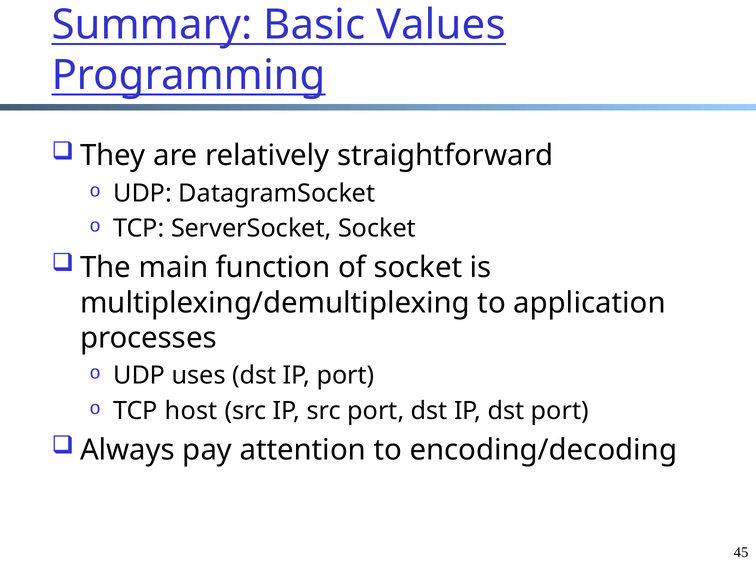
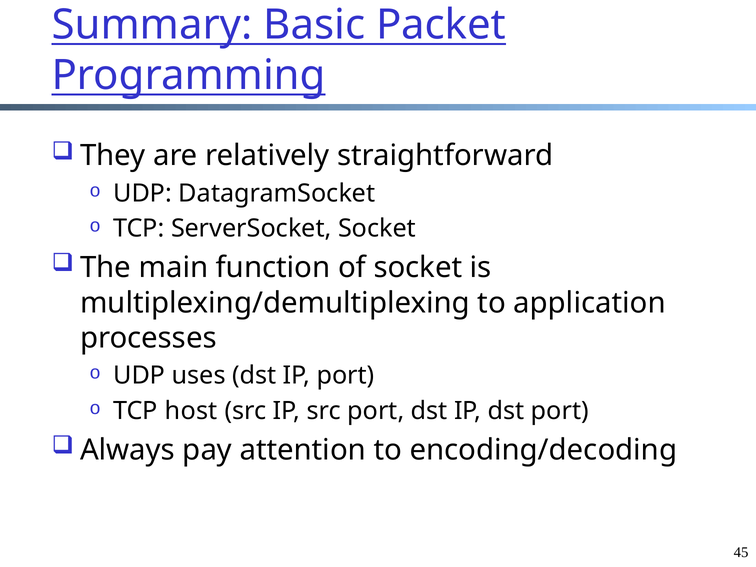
Values: Values -> Packet (441, 25)
